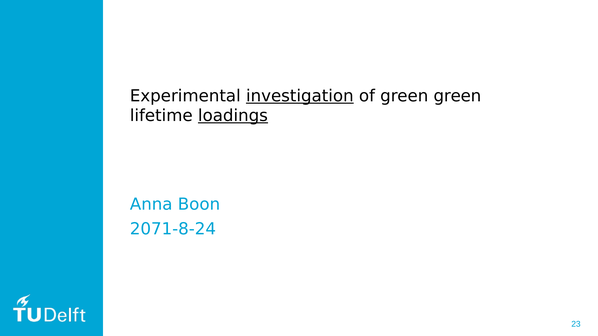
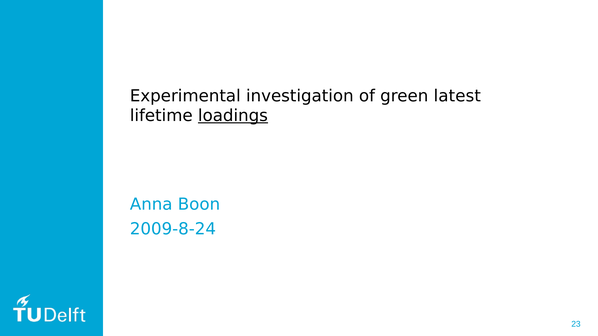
investigation underline: present -> none (300, 96)
green green: green -> latest (457, 96)
2071-8-24: 2071-8-24 -> 2009-8-24 (173, 229)
